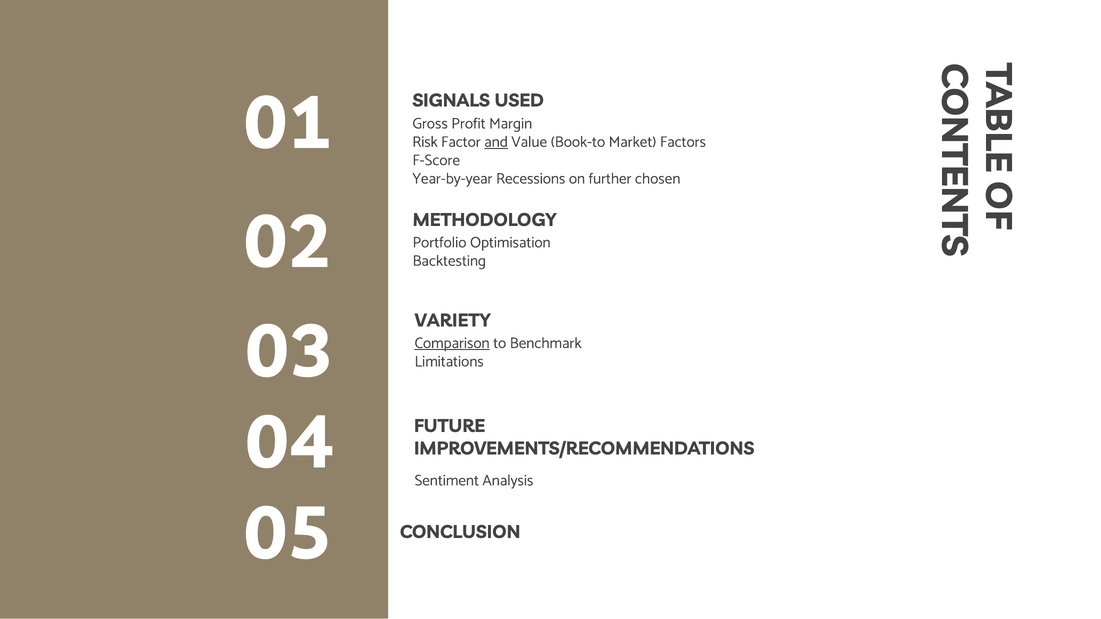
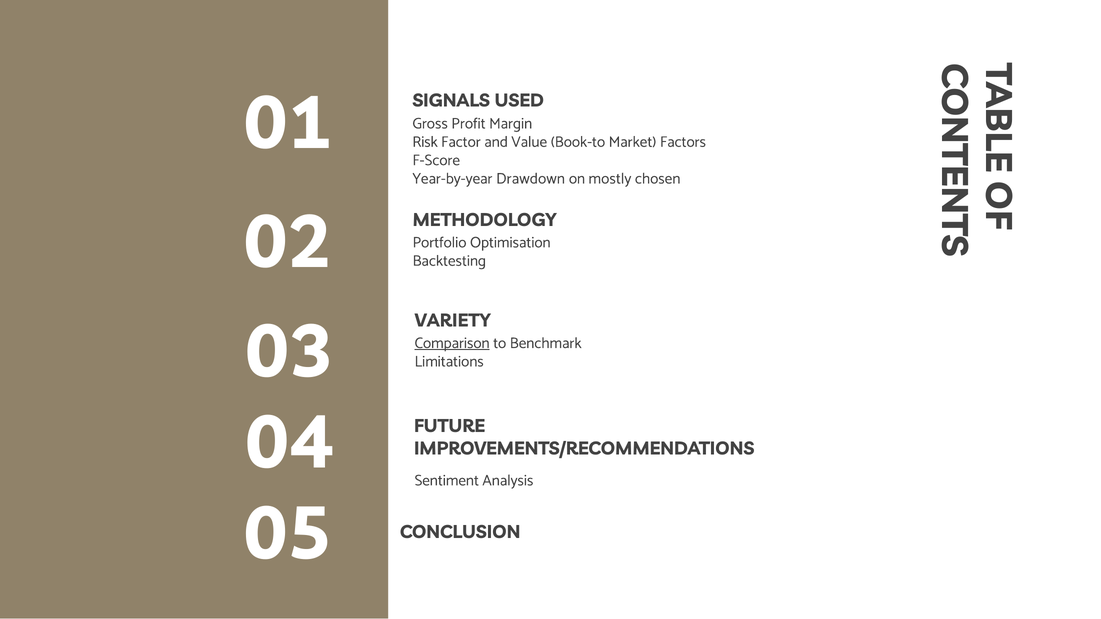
and underline: present -> none (496, 142)
Recessions: Recessions -> Drawdown (531, 179)
further: further -> mostly (610, 179)
